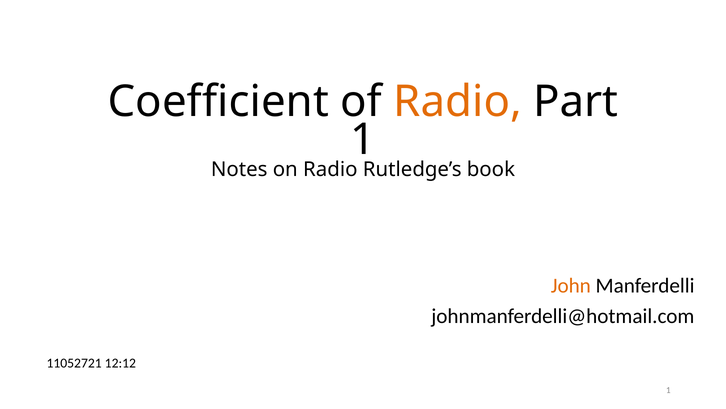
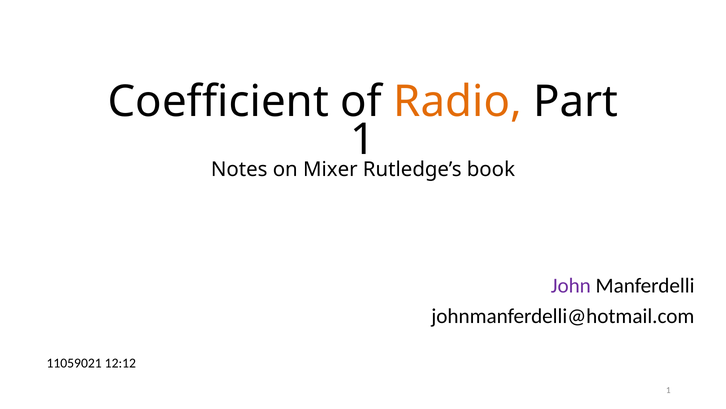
on Radio: Radio -> Mixer (330, 169)
John colour: orange -> purple (571, 285)
11052721: 11052721 -> 11059021 (74, 363)
